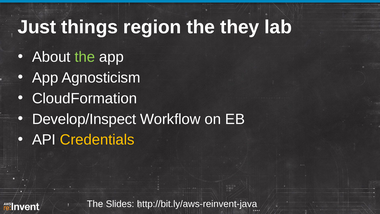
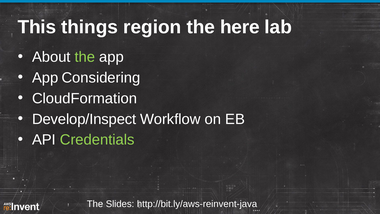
Just: Just -> This (37, 27)
they: they -> here (240, 27)
Agnosticism: Agnosticism -> Considering (101, 78)
Credentials colour: yellow -> light green (97, 140)
